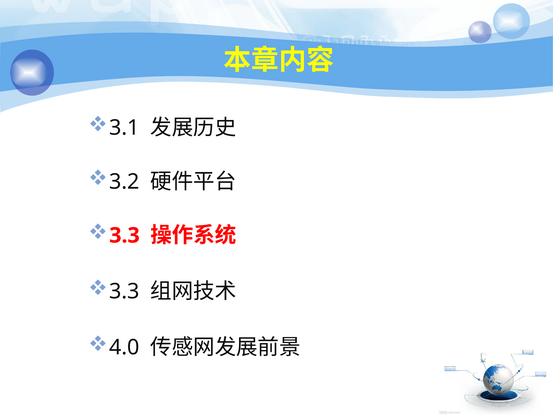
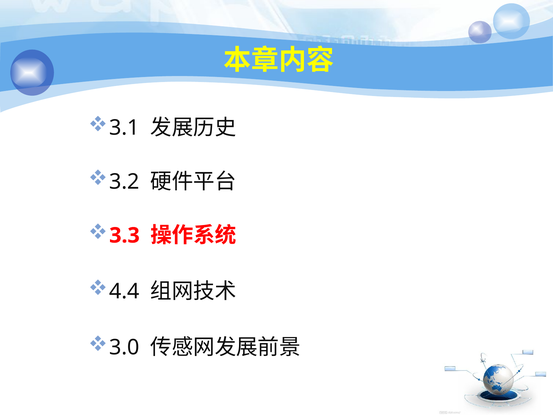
3.3: 3.3 -> 4.4 (124, 291)
4.0: 4.0 -> 3.0 (124, 347)
